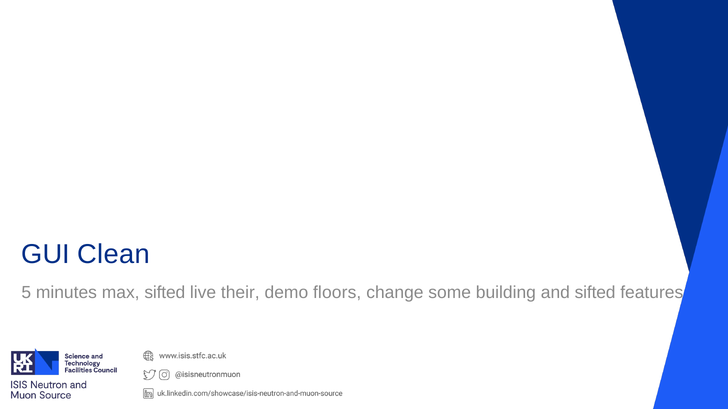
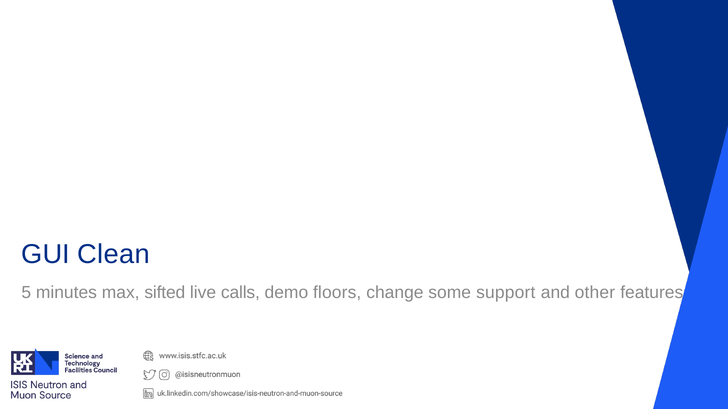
their: their -> calls (240, 293)
building: building -> support (506, 293)
and sifted: sifted -> other (595, 293)
